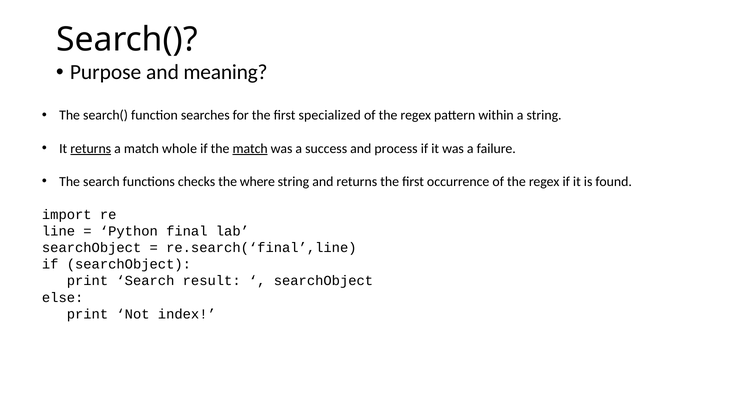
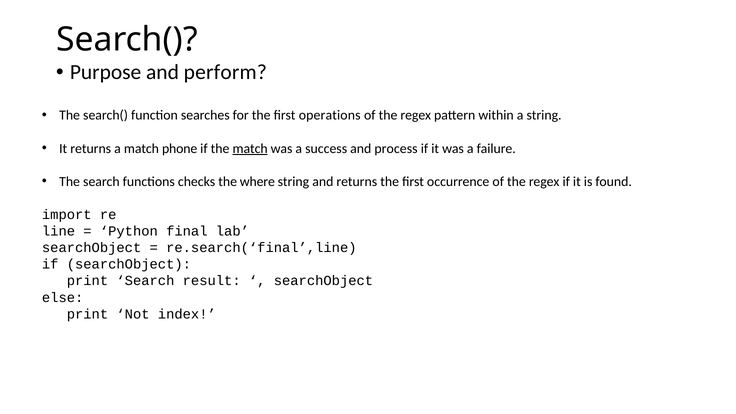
meaning: meaning -> perform (225, 72)
specialized: specialized -> operations (330, 115)
returns underline: present -> none (91, 148)
whole: whole -> phone (180, 148)
